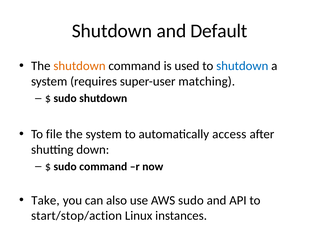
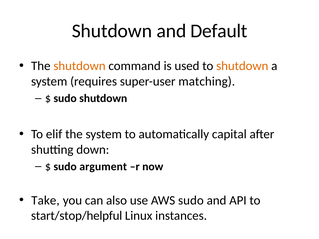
shutdown colour: blue -> orange (242, 66)
file: file -> elif (54, 134)
access: access -> capital (229, 134)
sudo command: command -> argument (103, 167)
start/stop/action: start/stop/action -> start/stop/helpful (77, 216)
